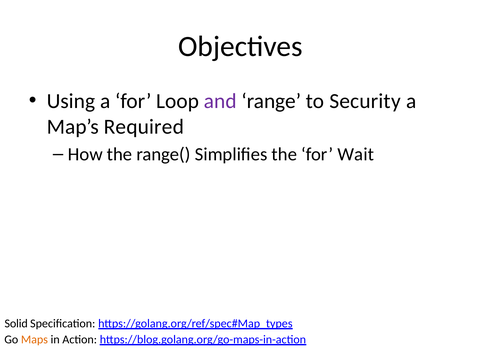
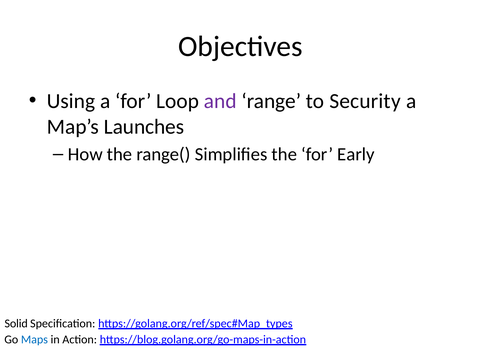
Required: Required -> Launches (144, 127)
Wait: Wait -> Early (356, 154)
Maps colour: orange -> blue (34, 339)
